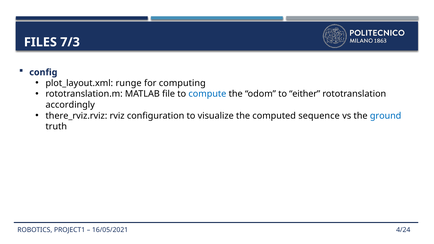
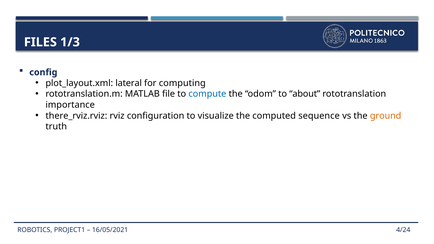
7/3: 7/3 -> 1/3 (70, 42)
runge: runge -> lateral (129, 83)
either: either -> about (305, 94)
accordingly: accordingly -> importance (70, 105)
ground colour: blue -> orange (386, 116)
